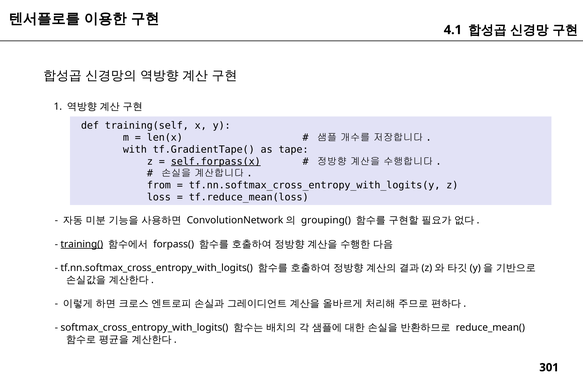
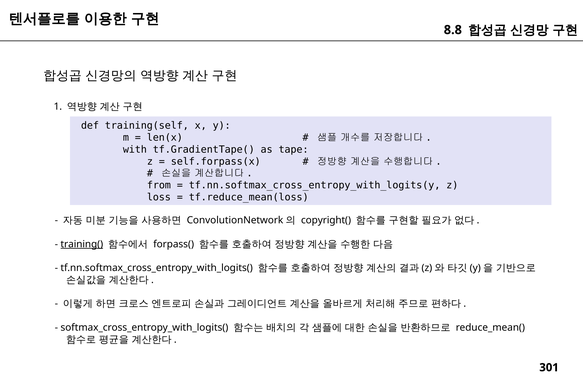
4.1: 4.1 -> 8.8 (453, 30)
self.forpass(x underline: present -> none (216, 161)
grouping(: grouping( -> copyright( (326, 220)
